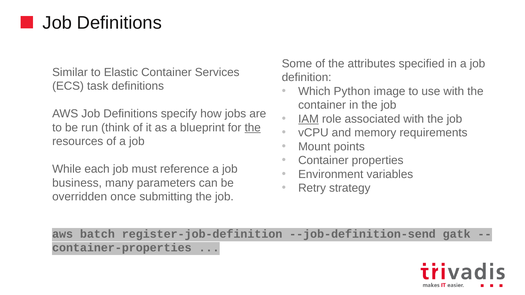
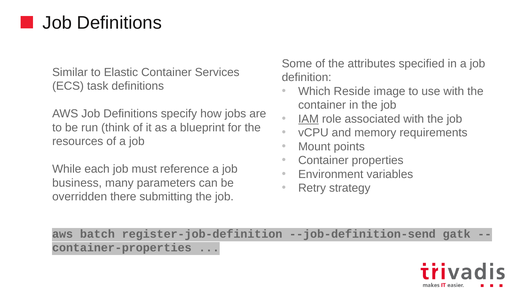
Python: Python -> Reside (352, 91)
the underline: present -> none (253, 128)
once: once -> there (123, 197)
